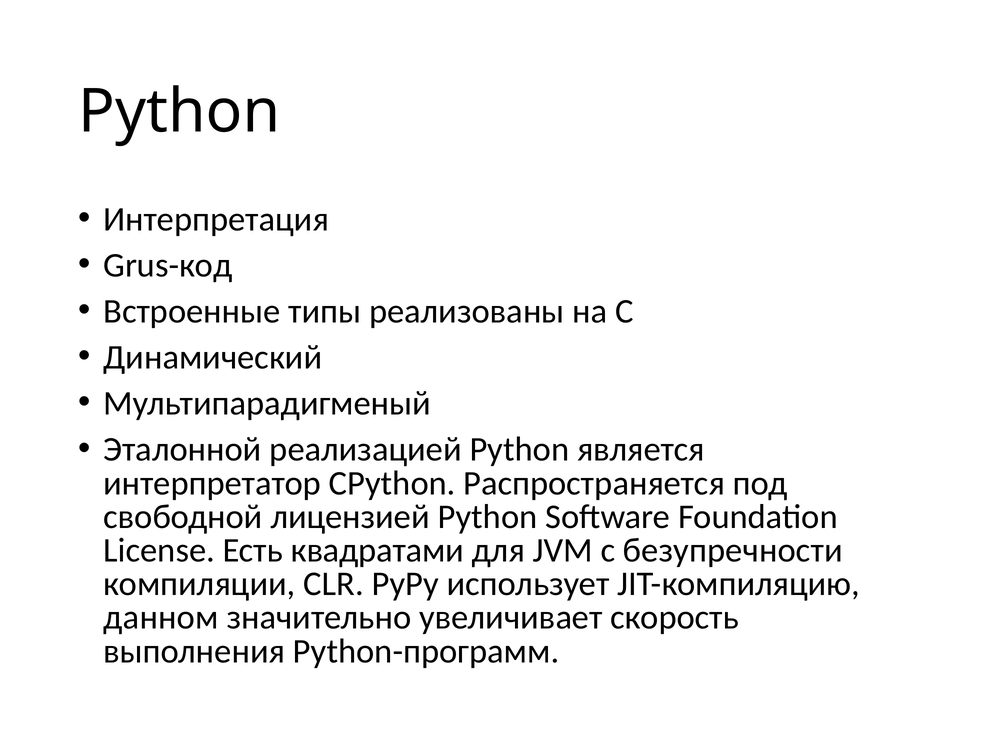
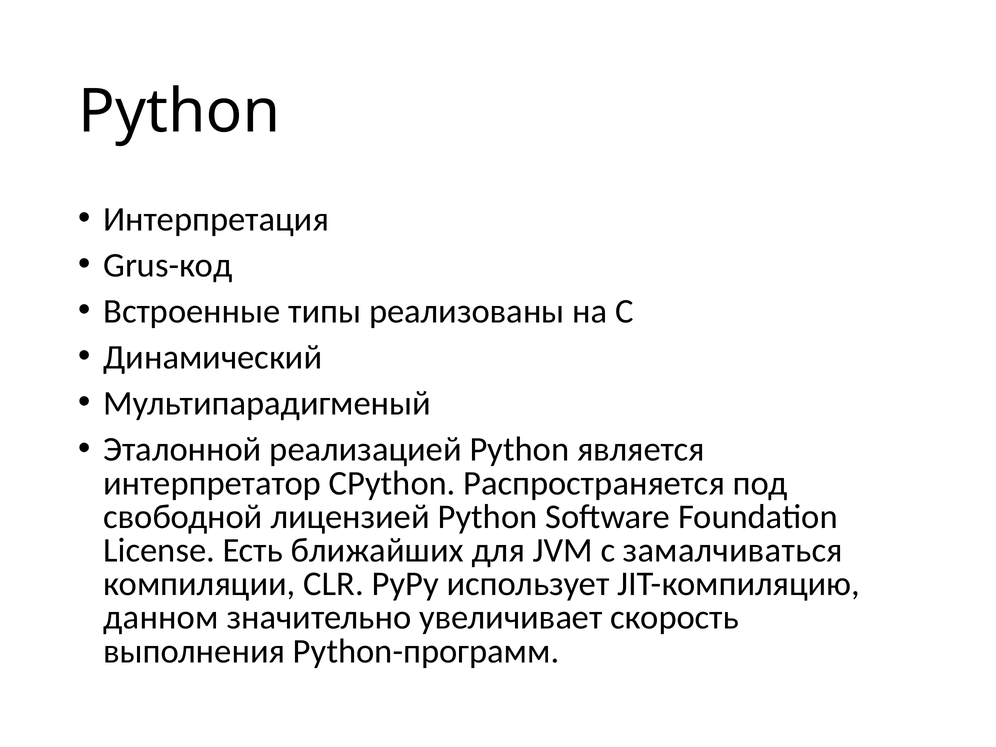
квадратами: квадратами -> ближайших (377, 550)
безупречности: безупречности -> замалчиваться (733, 550)
